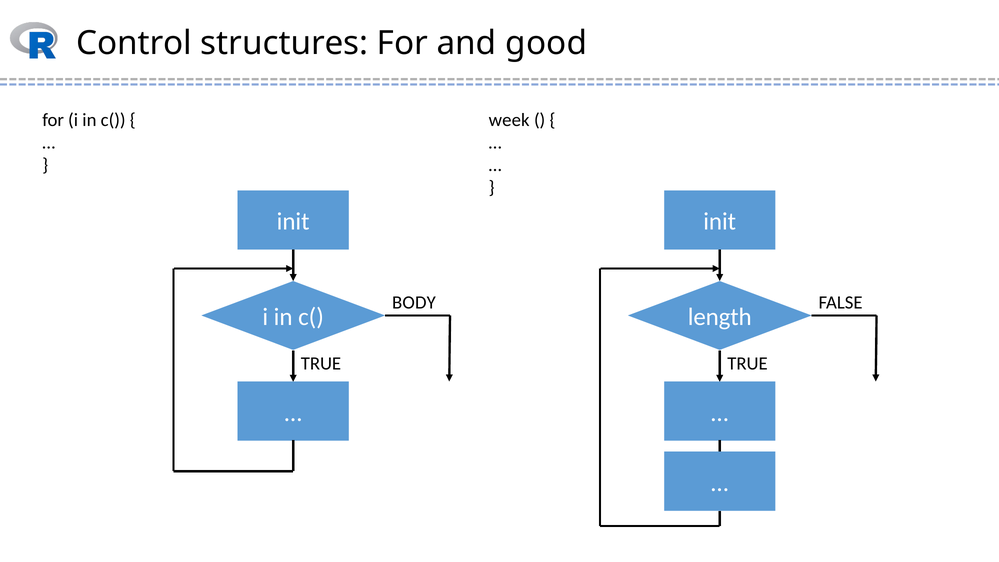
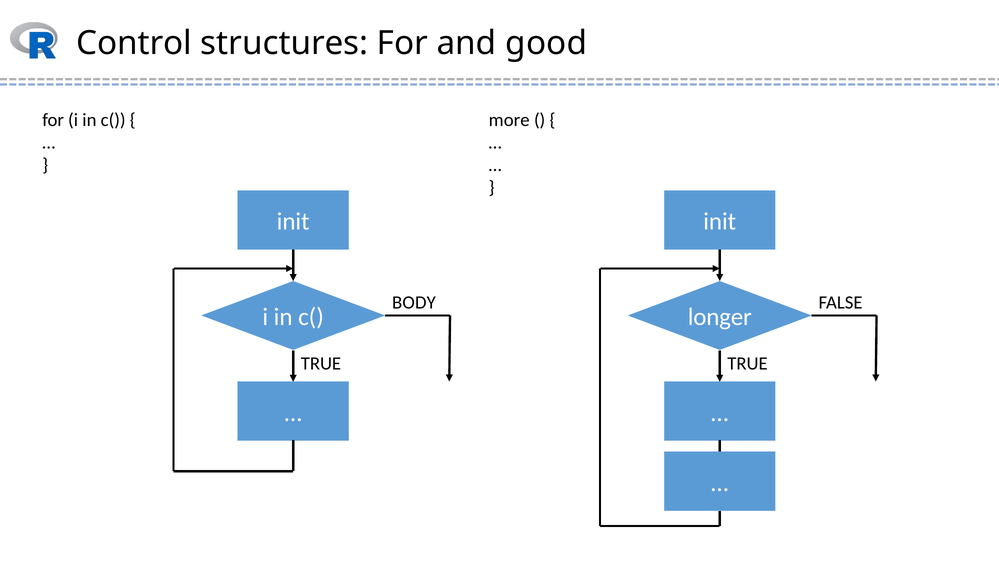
week: week -> more (509, 120)
length: length -> longer (720, 317)
